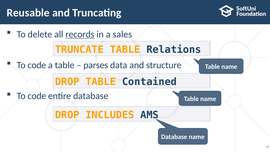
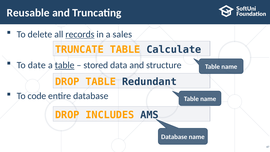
Relations: Relations -> Calculate (174, 49)
code: code -> date (37, 65)
table underline: none -> present (65, 65)
parses: parses -> stored (96, 65)
Contained: Contained -> Redundant (149, 82)
